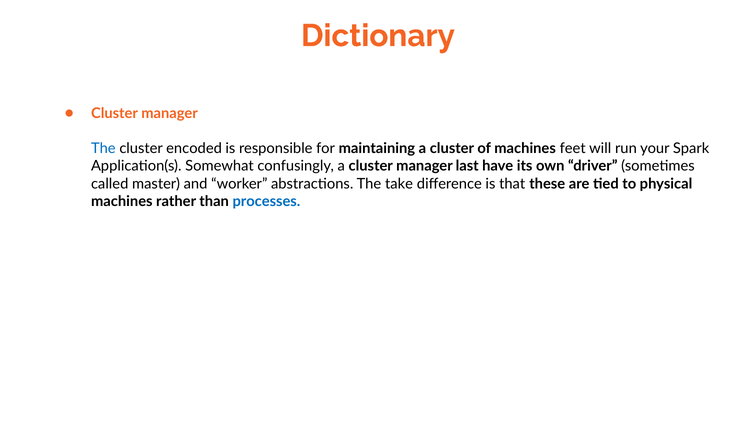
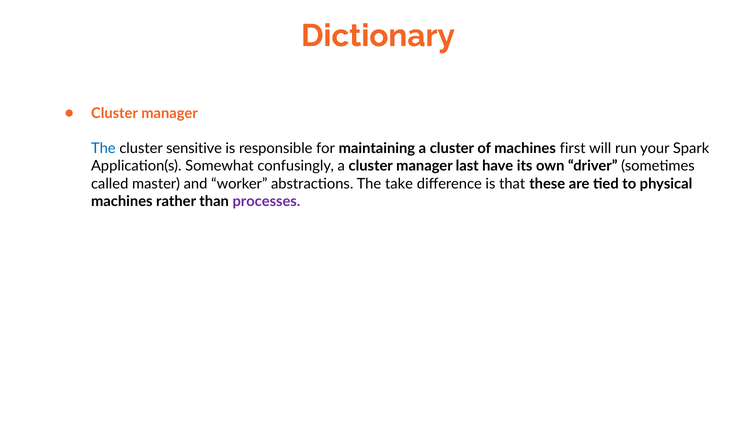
encoded: encoded -> sensitive (194, 149)
feet: feet -> first (573, 149)
processes colour: blue -> purple (266, 202)
